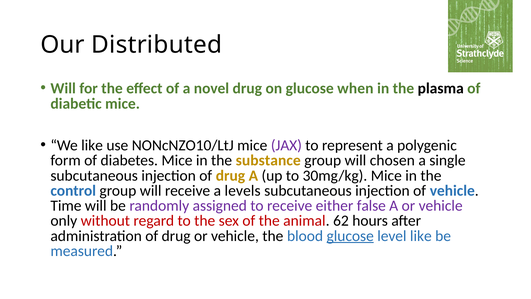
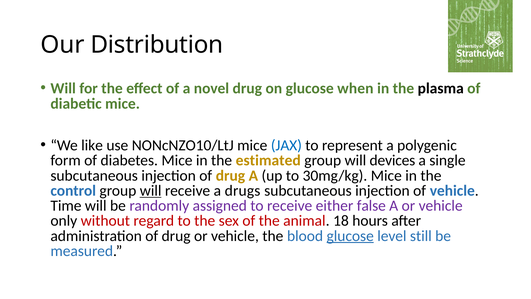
Distributed: Distributed -> Distribution (157, 45)
JAX colour: purple -> blue (286, 145)
substance: substance -> estimated (268, 160)
chosen: chosen -> devices (392, 160)
will underline: none -> present (151, 190)
levels: levels -> drugs (243, 190)
62: 62 -> 18 (341, 221)
level like: like -> still (421, 236)
